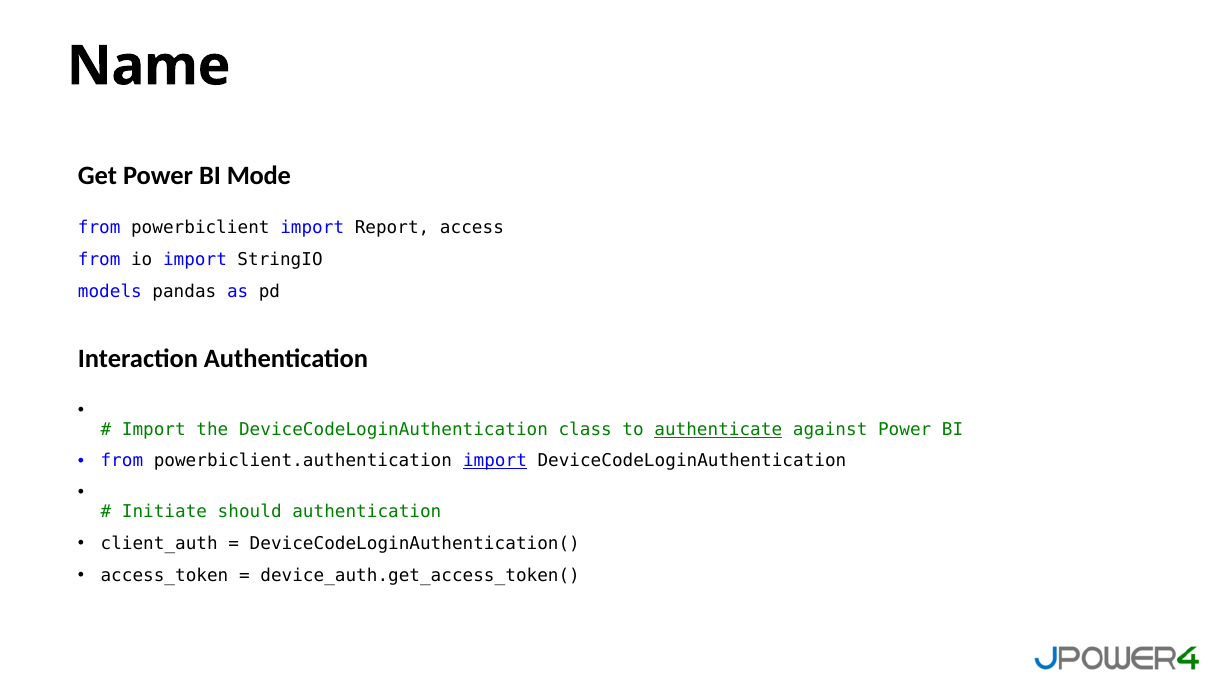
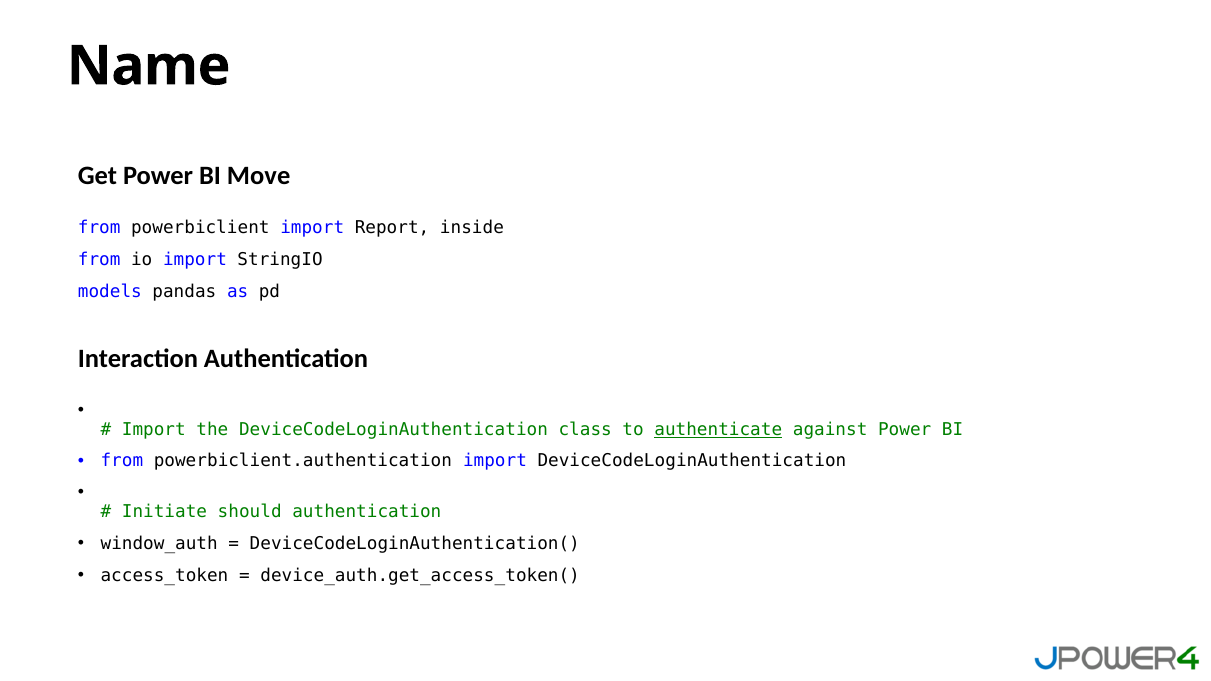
Mode: Mode -> Move (259, 176)
access: access -> inside (472, 228)
import underline: present -> none (495, 461)
client_auth: client_auth -> window_auth (159, 544)
